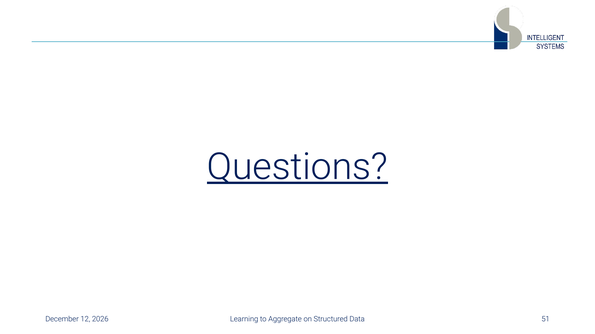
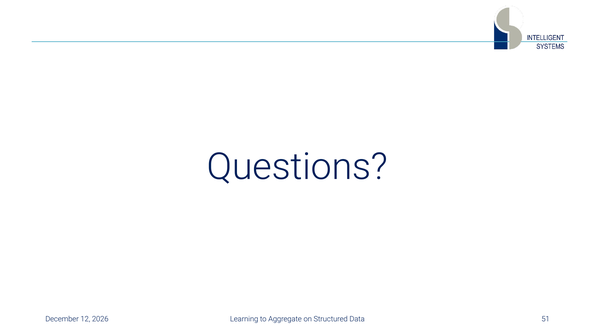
Questions underline: present -> none (297, 167)
